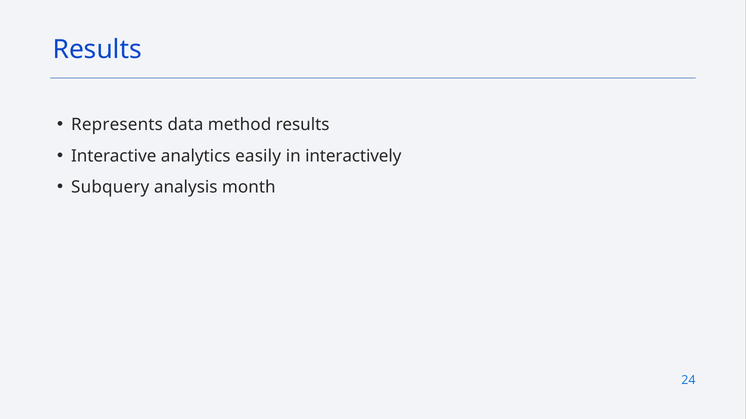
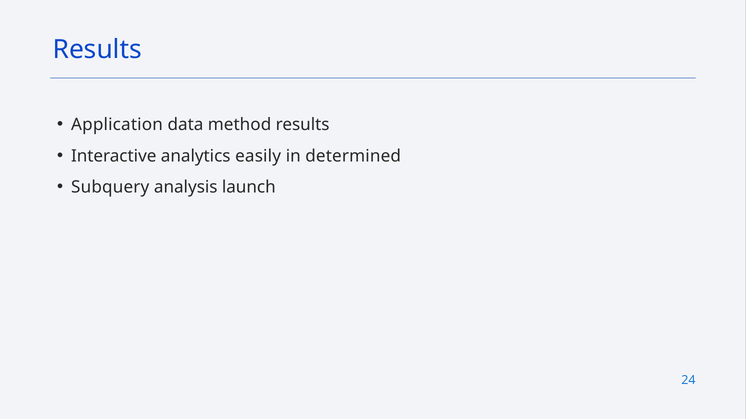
Represents: Represents -> Application (117, 125)
interactively: interactively -> determined (353, 156)
month: month -> launch (249, 188)
